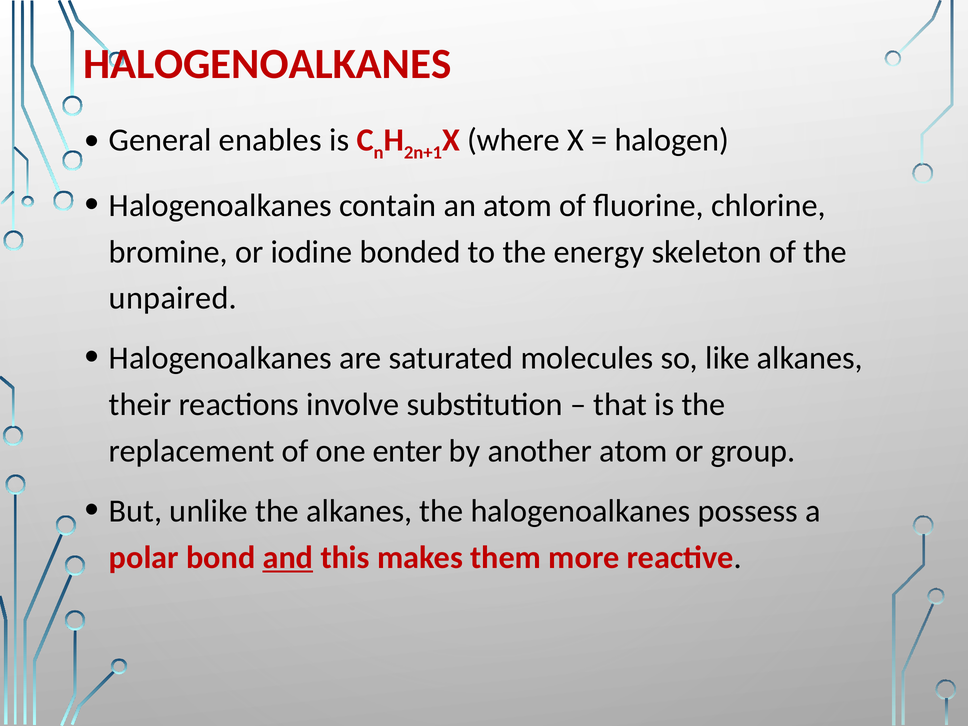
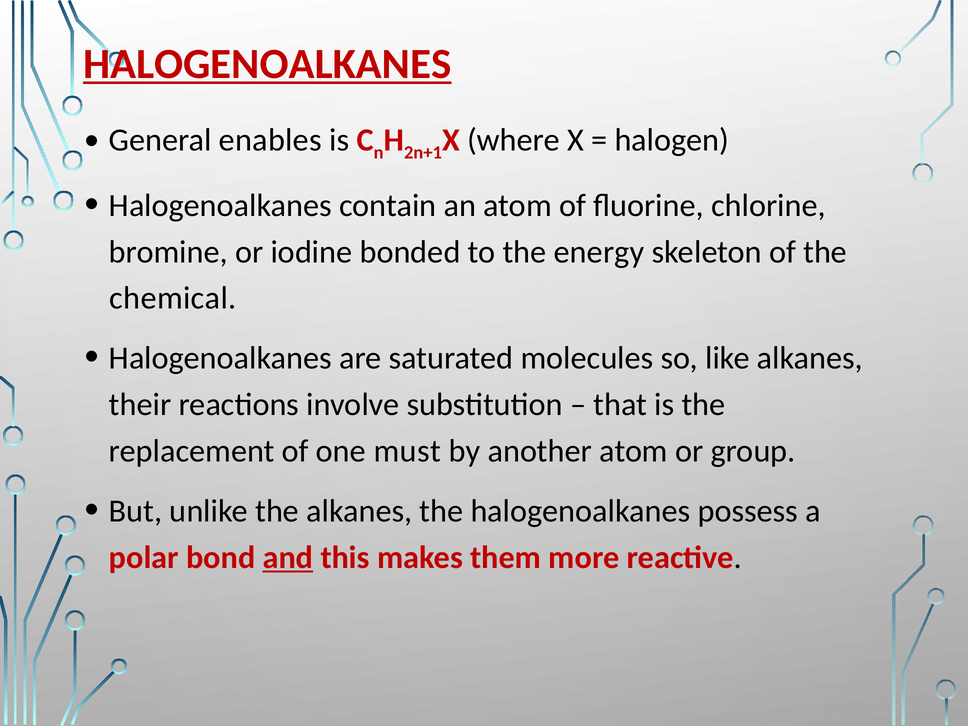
HALOGENOALKANES underline: none -> present (267, 64)
unpaired: unpaired -> chemical (173, 298)
enter: enter -> must (407, 451)
